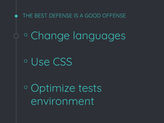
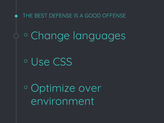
tests: tests -> over (90, 88)
